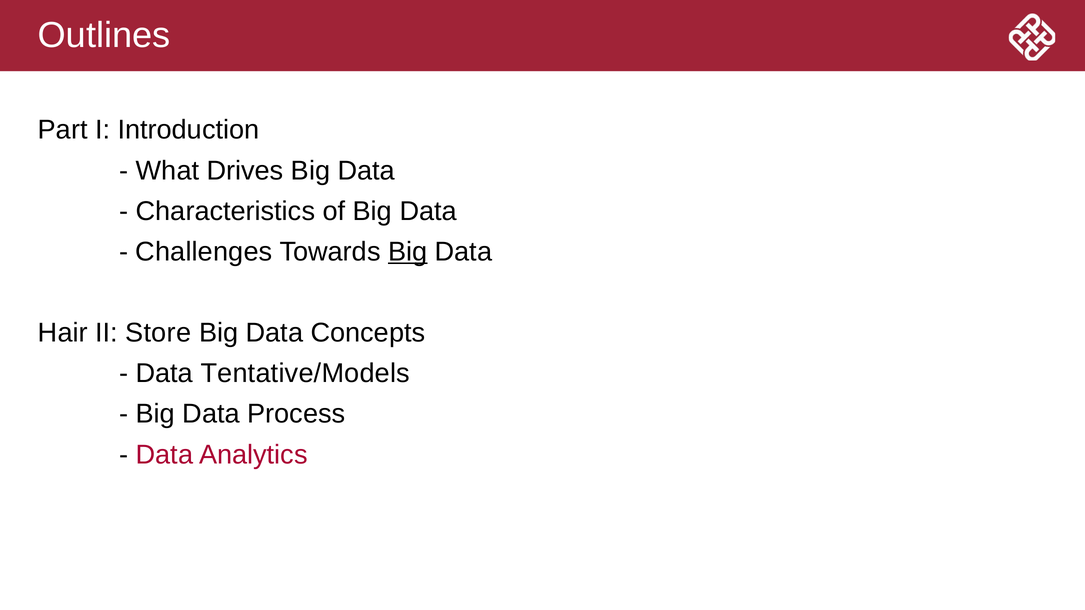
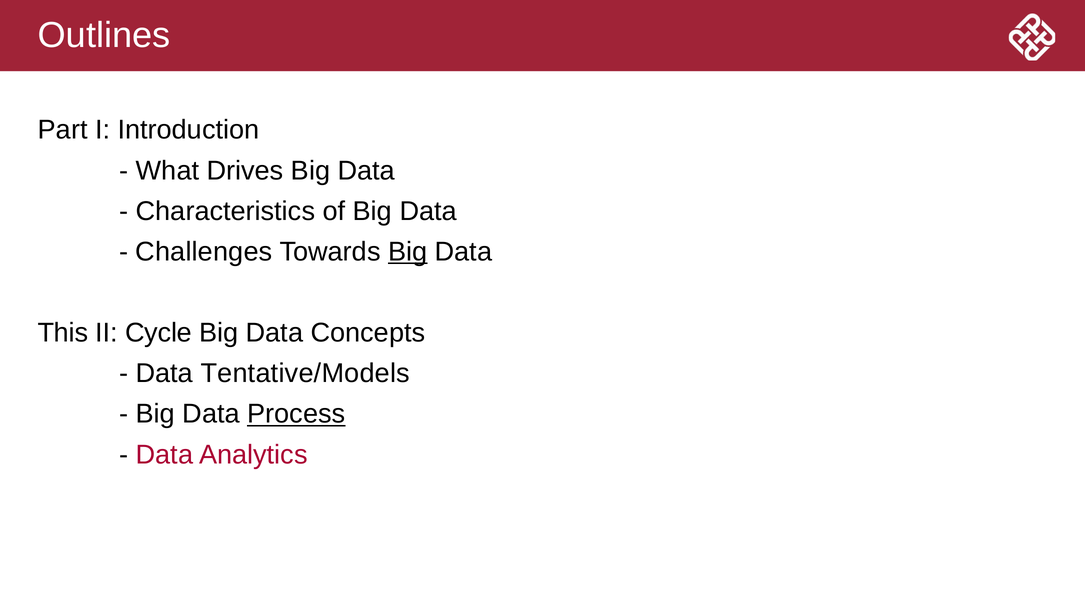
Hair: Hair -> This (63, 333)
Store: Store -> Cycle (158, 333)
Process underline: none -> present (296, 414)
